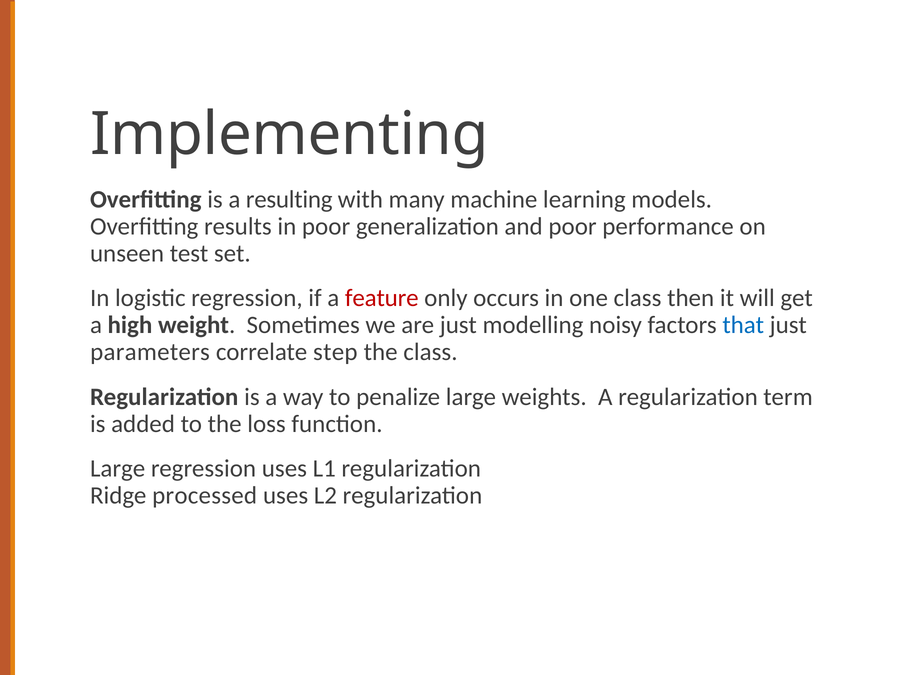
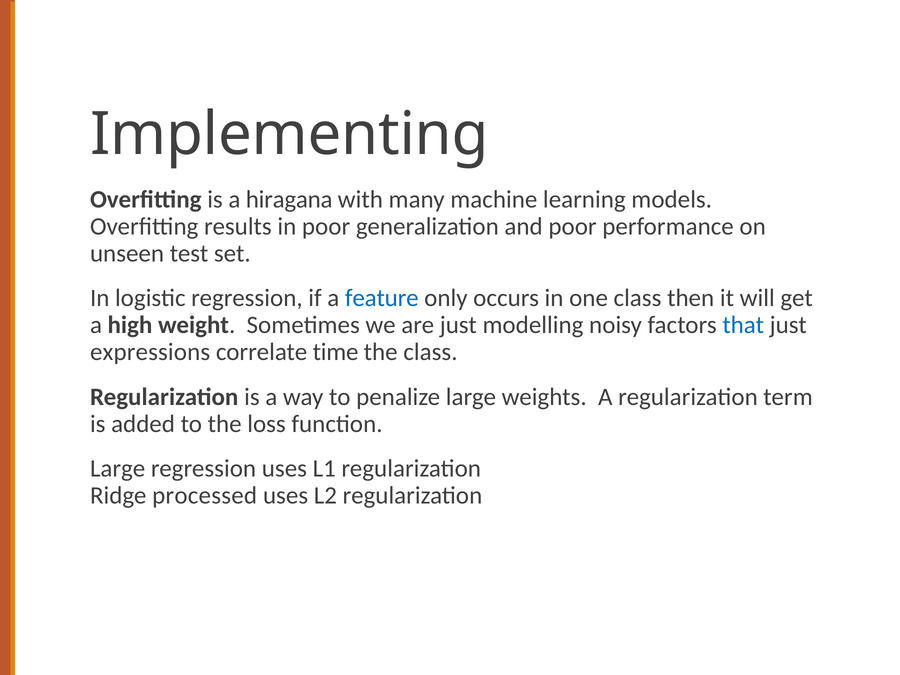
resulting: resulting -> hiragana (289, 200)
feature colour: red -> blue (382, 298)
parameters: parameters -> expressions (150, 352)
step: step -> time (336, 352)
